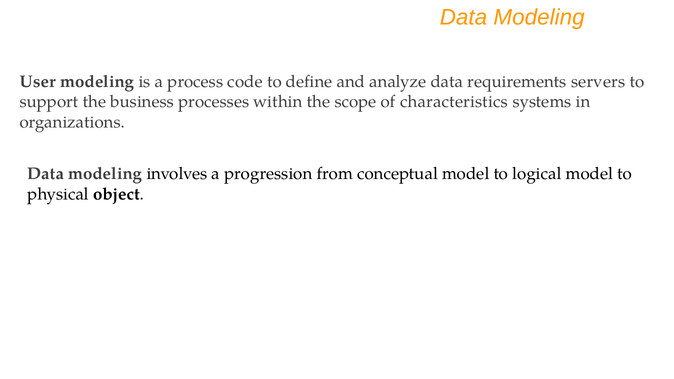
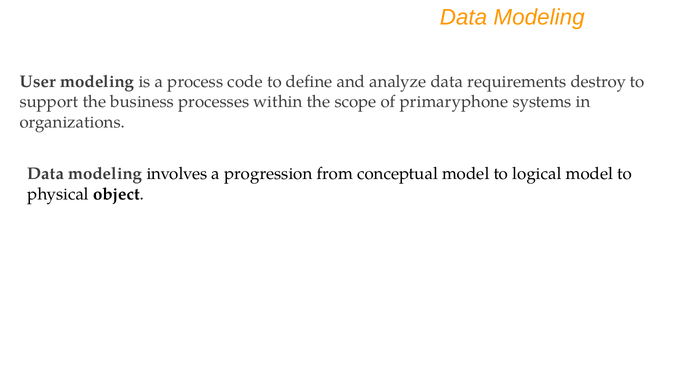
servers: servers -> destroy (598, 82)
characteristics: characteristics -> primaryphone (454, 102)
